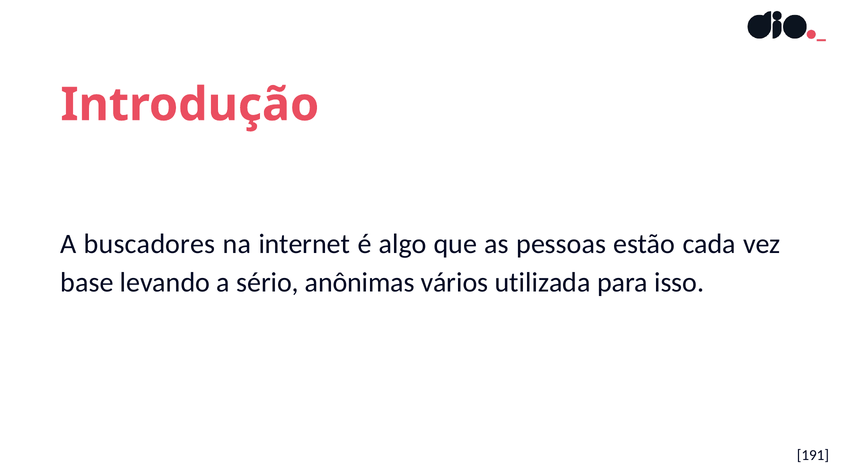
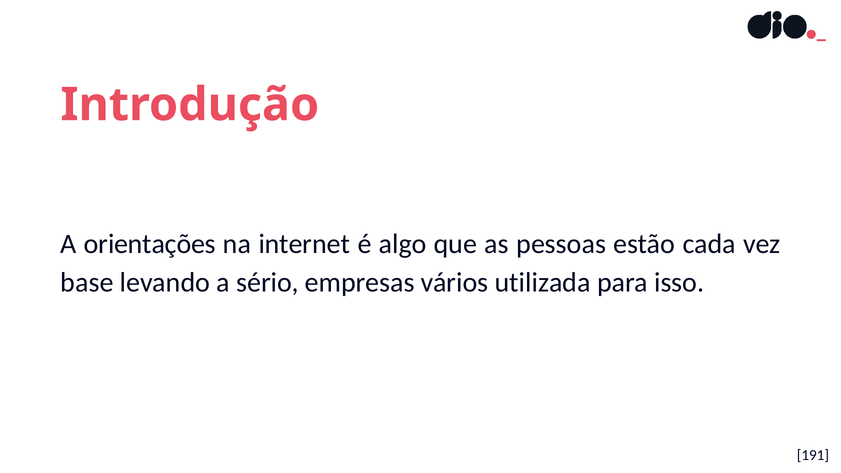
buscadores: buscadores -> orientações (150, 244)
anônimas: anônimas -> empresas (360, 283)
